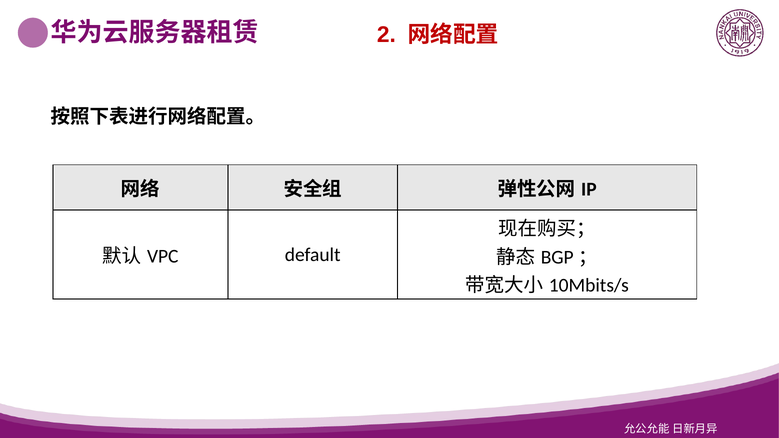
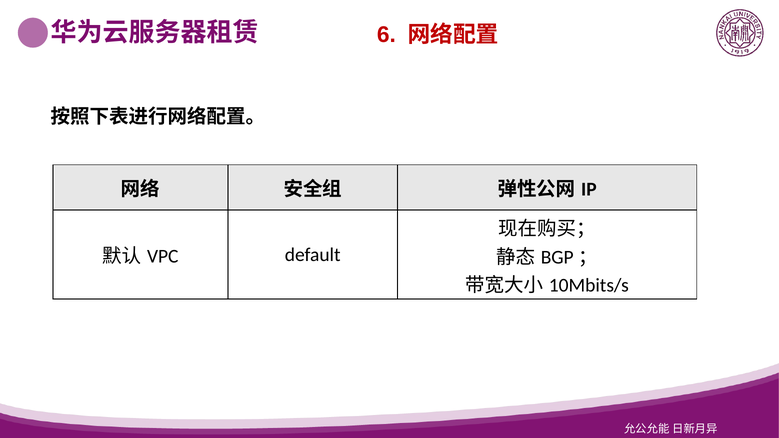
2: 2 -> 6 (386, 35)
